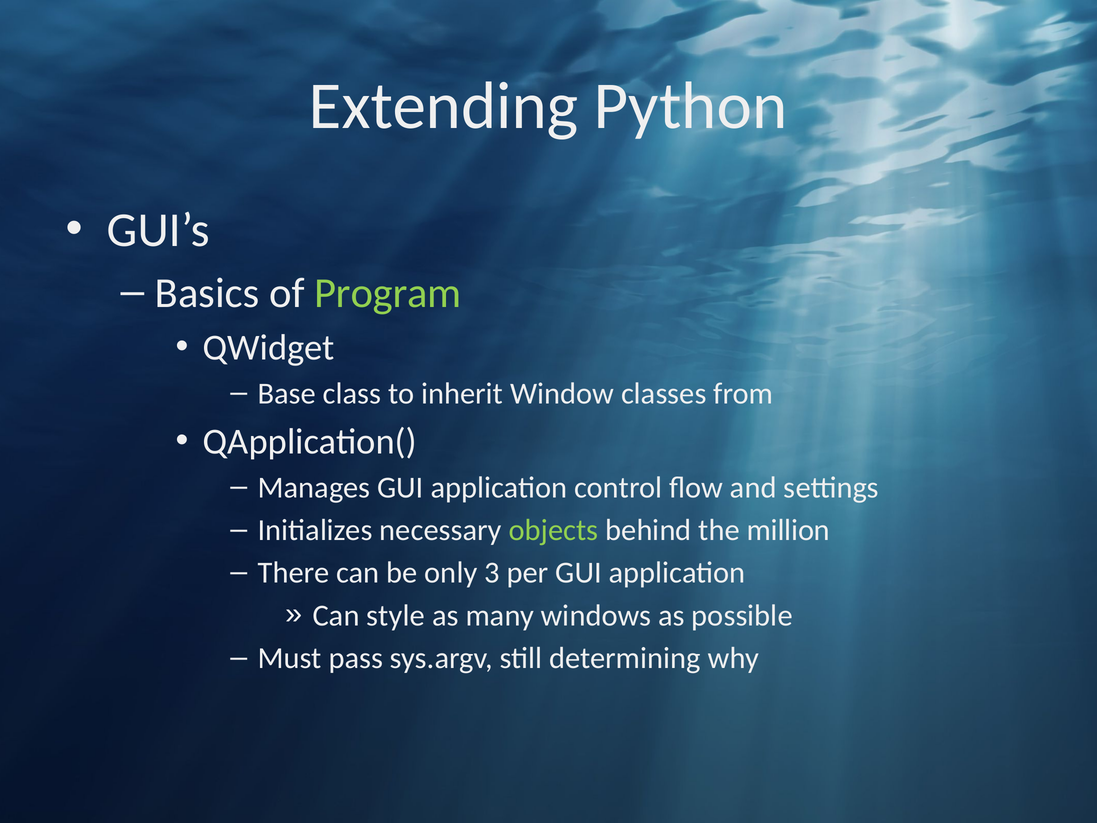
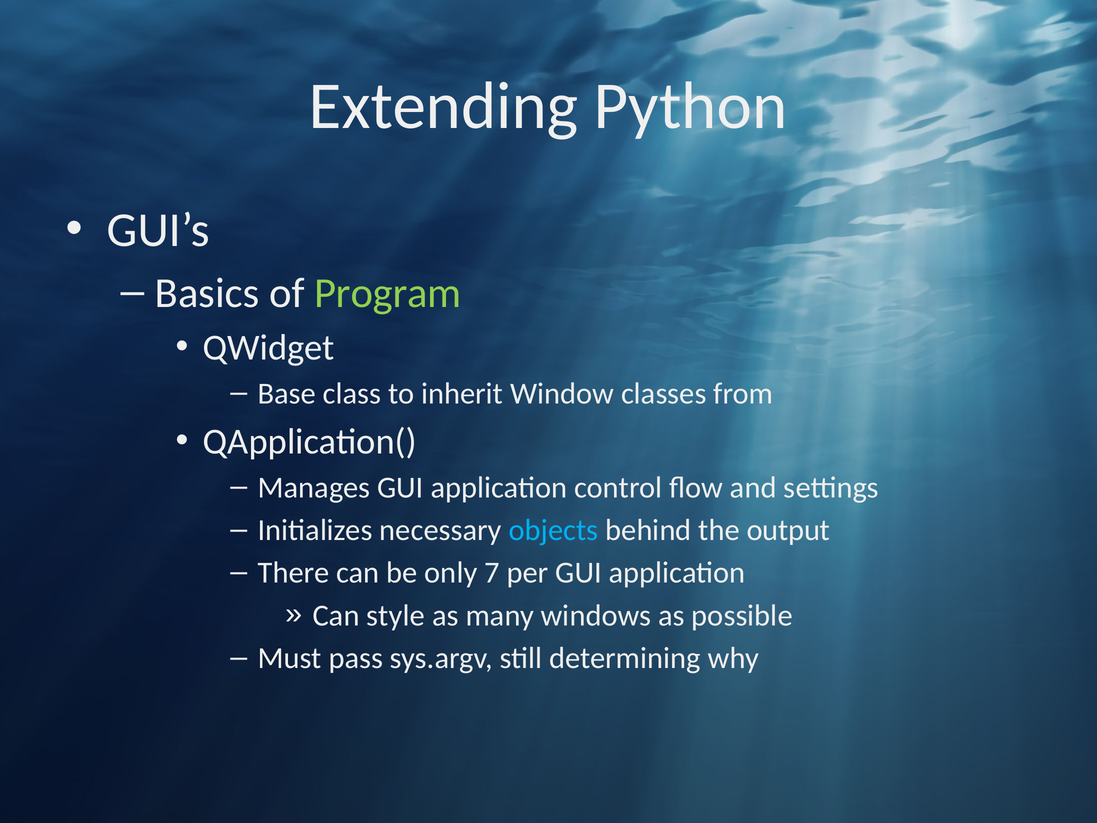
objects colour: light green -> light blue (553, 530)
million: million -> output (788, 530)
3: 3 -> 7 (492, 573)
